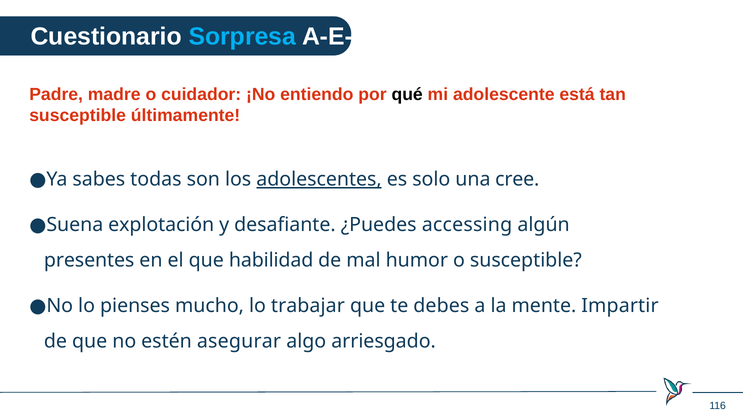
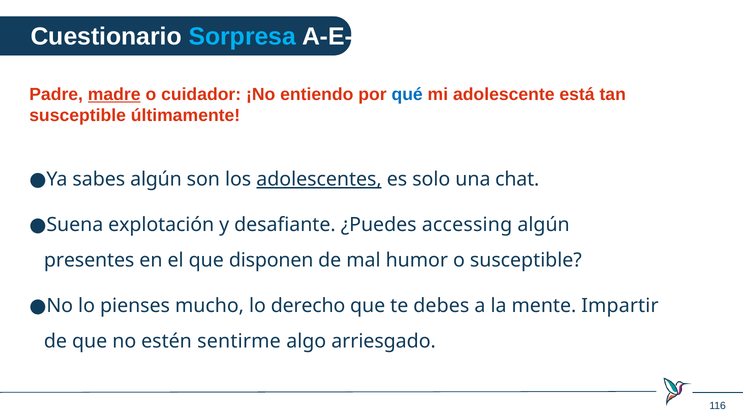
madre underline: none -> present (114, 94)
qué colour: black -> blue (407, 94)
sabes todas: todas -> algún (156, 179)
cree: cree -> chat (517, 179)
habilidad: habilidad -> disponen (271, 260)
trabajar: trabajar -> derecho (308, 306)
asegurar: asegurar -> sentirme (239, 341)
